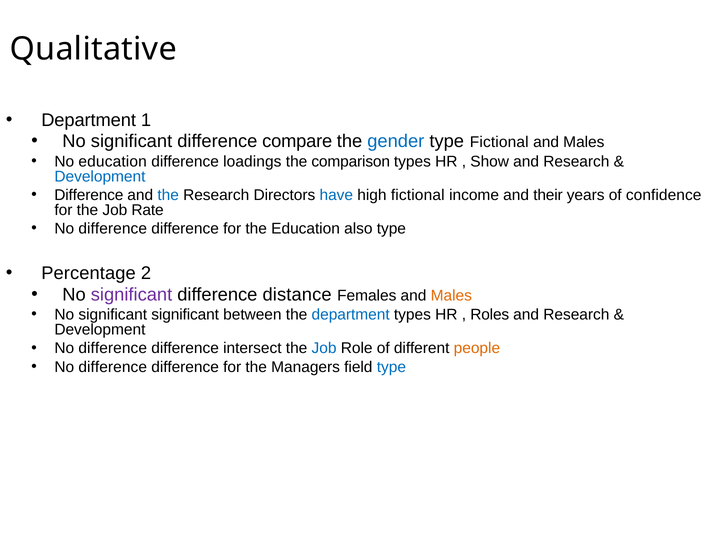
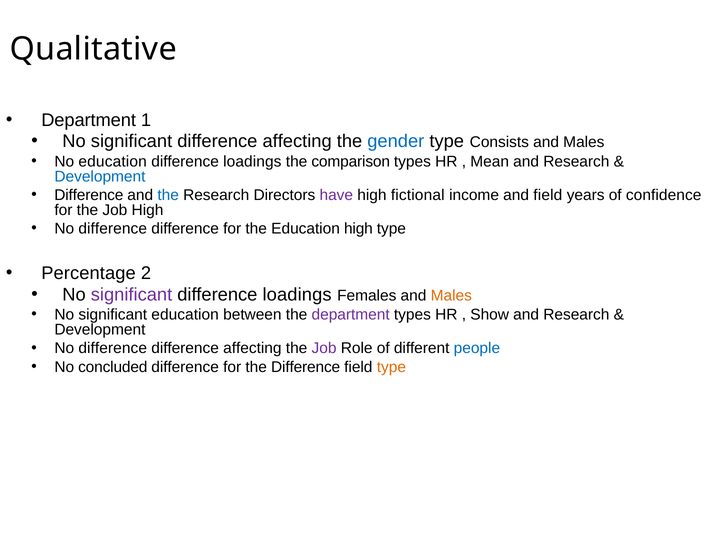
significant difference compare: compare -> affecting (297, 141)
type Fictional: Fictional -> Consists (499, 142)
Show: Show -> Mean (490, 161)
have colour: blue -> purple (336, 195)
and their: their -> field (548, 195)
Job Rate: Rate -> High (148, 210)
Education also: also -> high (358, 229)
distance: distance -> loadings (297, 295)
significant significant: significant -> education (185, 315)
department colour: blue -> purple (351, 315)
Roles: Roles -> Show (490, 315)
intersect: intersect -> affecting (252, 348)
Job colour: blue -> purple (324, 348)
people colour: orange -> blue (477, 348)
difference: difference -> concluded (113, 367)
the Managers: Managers -> Difference (306, 367)
type colour: blue -> orange (391, 367)
